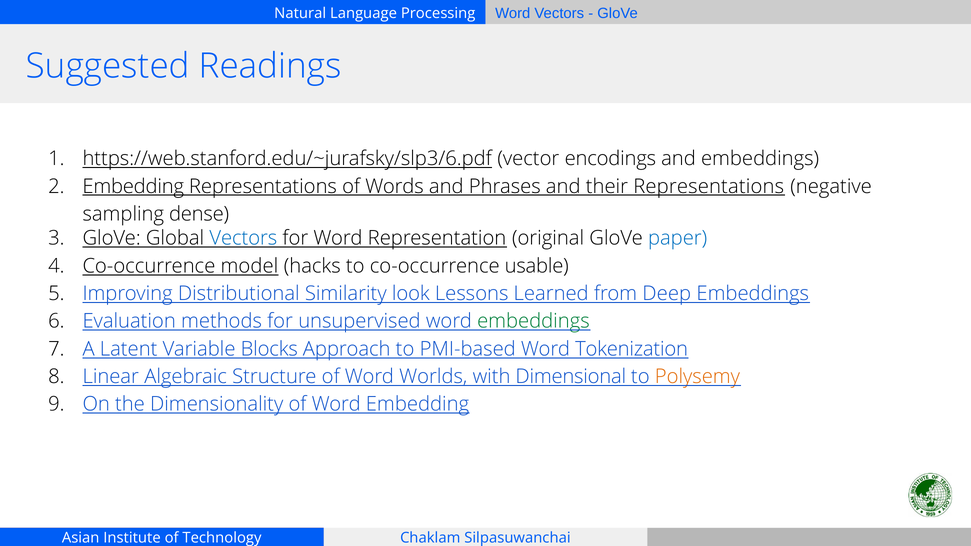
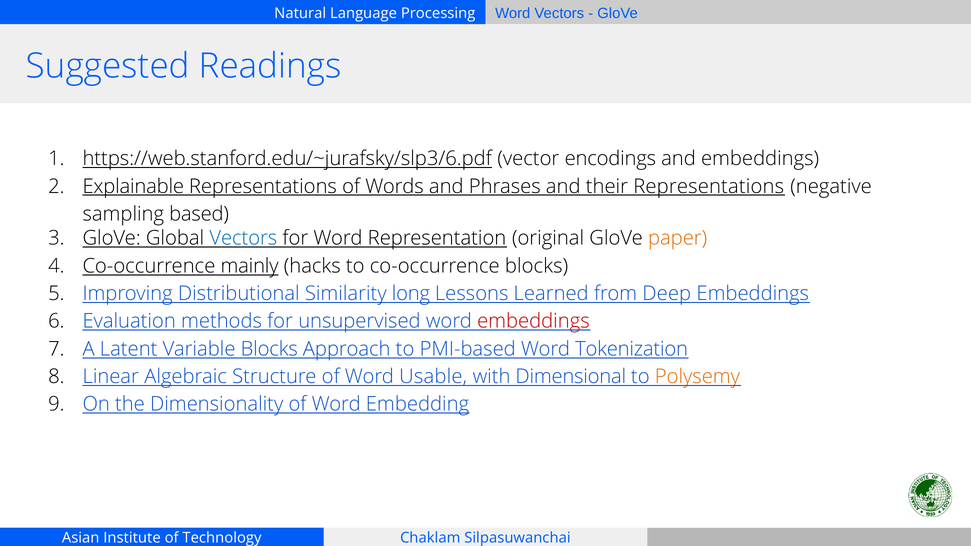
Embedding: Embedding -> Explainable (133, 186)
dense: dense -> based (199, 214)
paper colour: blue -> orange (678, 238)
model: model -> mainly (250, 266)
co-occurrence usable: usable -> blocks (537, 266)
look: look -> long (411, 294)
embeddings colour: green -> red (533, 321)
Worlds: Worlds -> Usable (433, 377)
